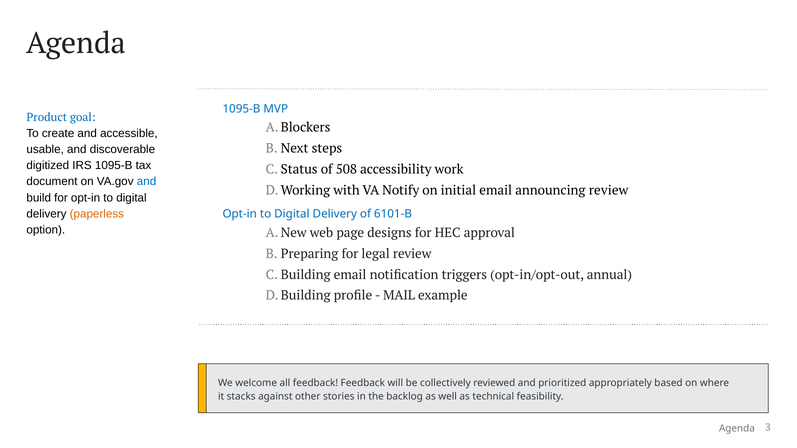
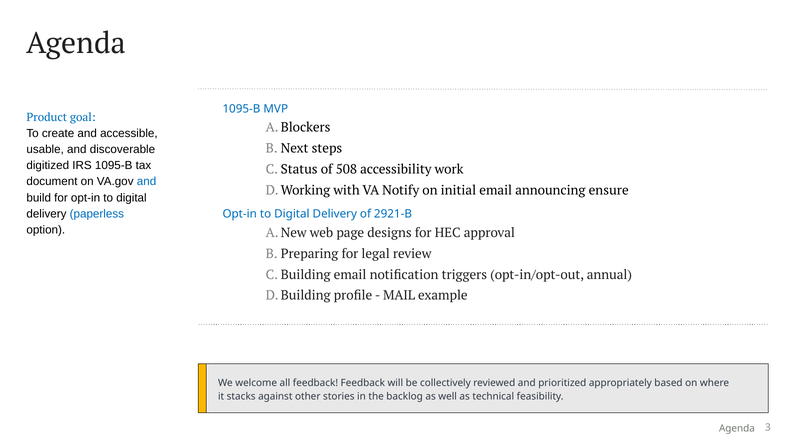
announcing review: review -> ensure (609, 190)
paperless colour: orange -> blue (97, 214)
6101-B: 6101-B -> 2921-B (393, 214)
